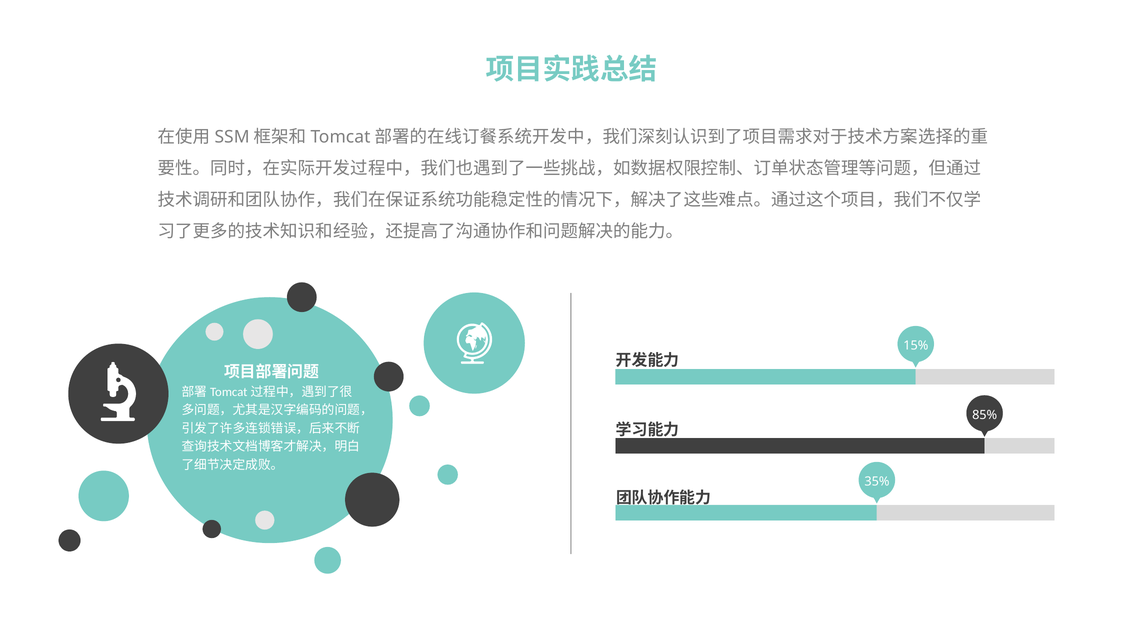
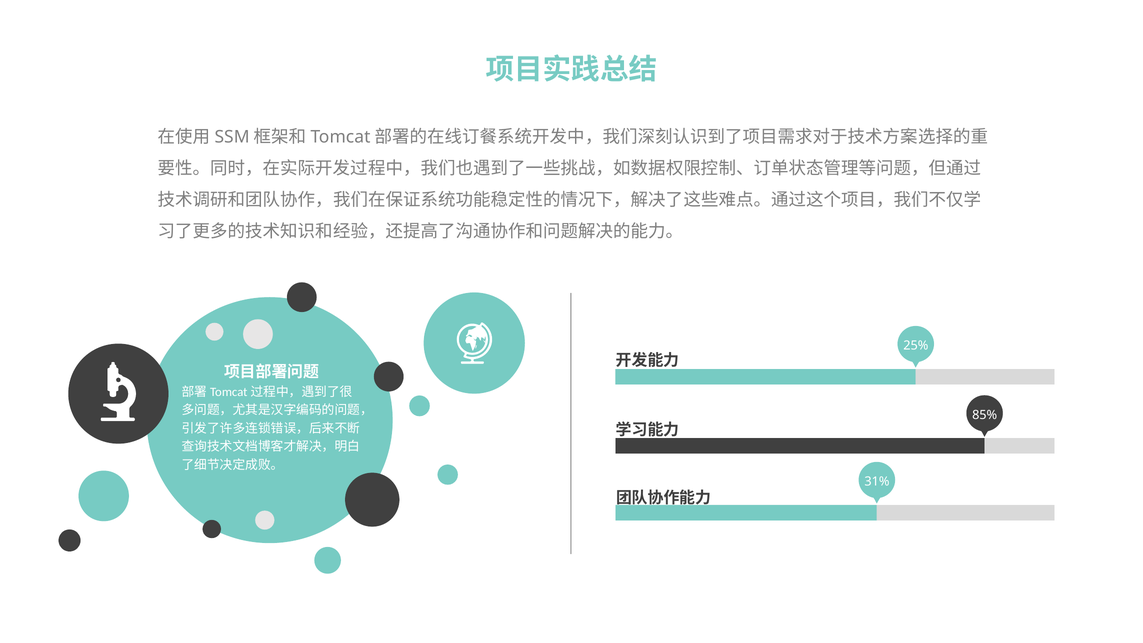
15%: 15% -> 25% (916, 345)
35%: 35% -> 31% (877, 481)
